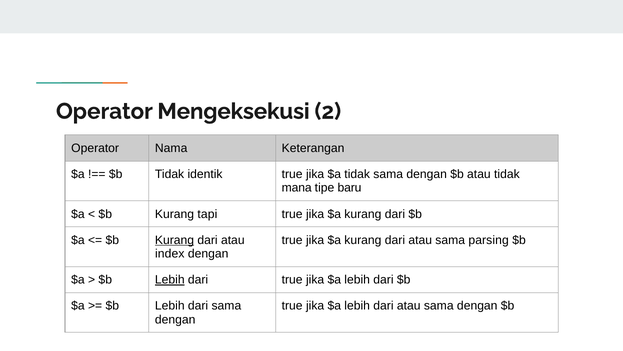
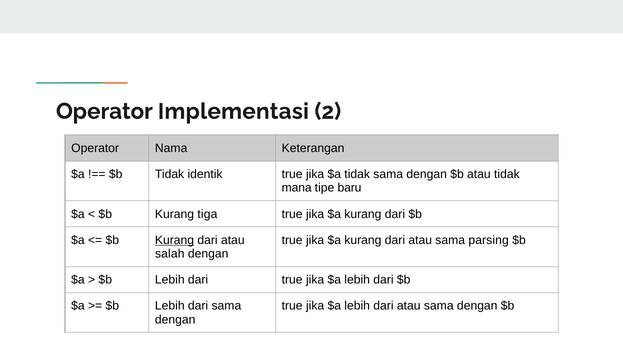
Mengeksekusi: Mengeksekusi -> Implementasi (233, 111)
tapi: tapi -> tiga (207, 214)
index: index -> salah (170, 253)
Lebih underline: present -> none (170, 279)
